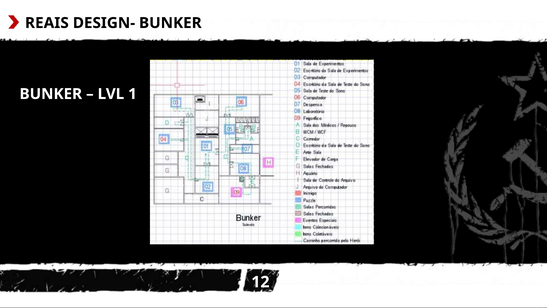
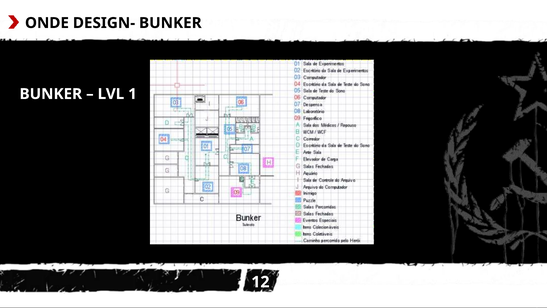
REAIS: REAIS -> ONDE (47, 23)
